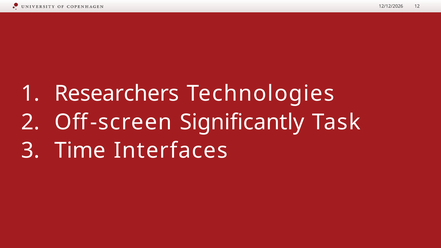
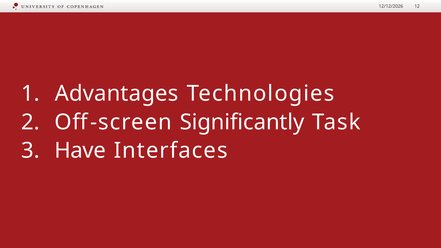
Researchers: Researchers -> Advantages (117, 94)
Time: Time -> Have (80, 151)
